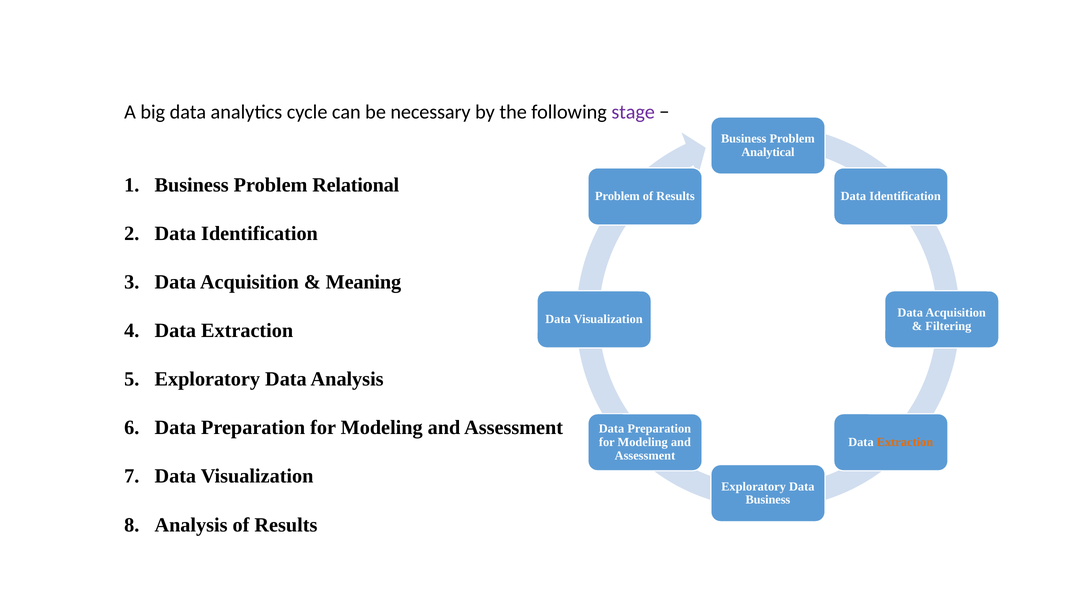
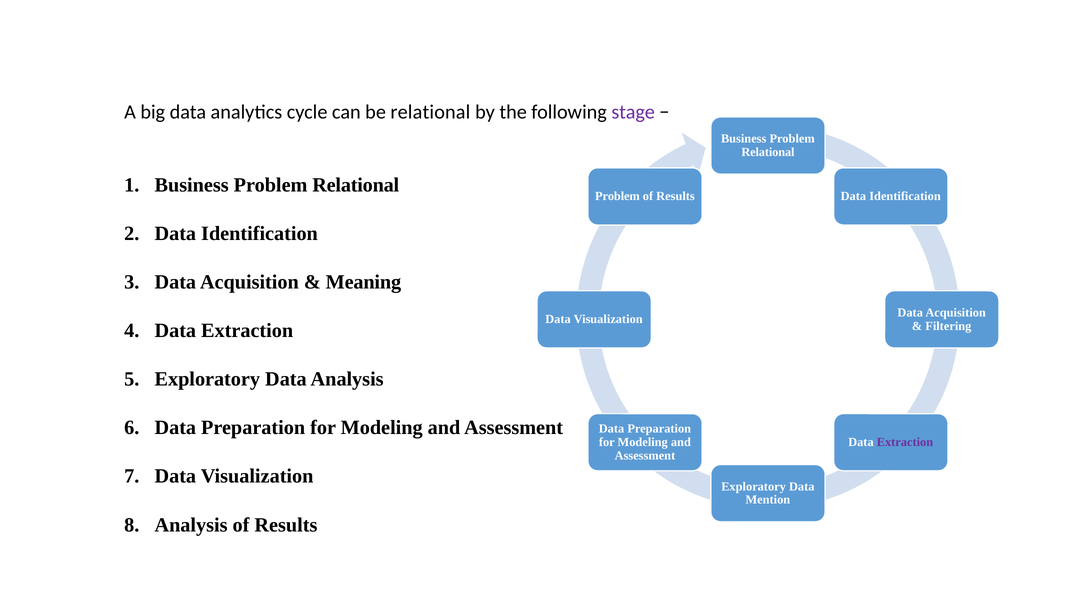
be necessary: necessary -> relational (430, 112)
Analytical: Analytical -> Relational (768, 152)
Extraction colour: orange -> purple (905, 442)
Business: Business -> Mention (768, 500)
